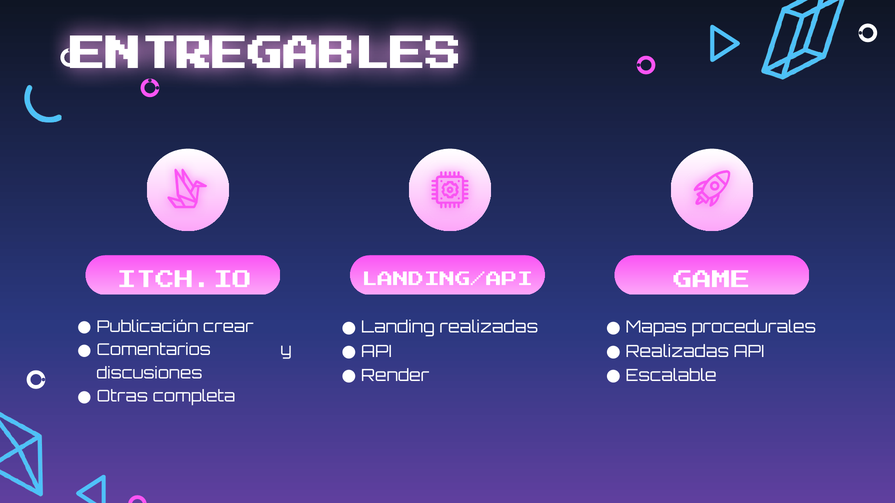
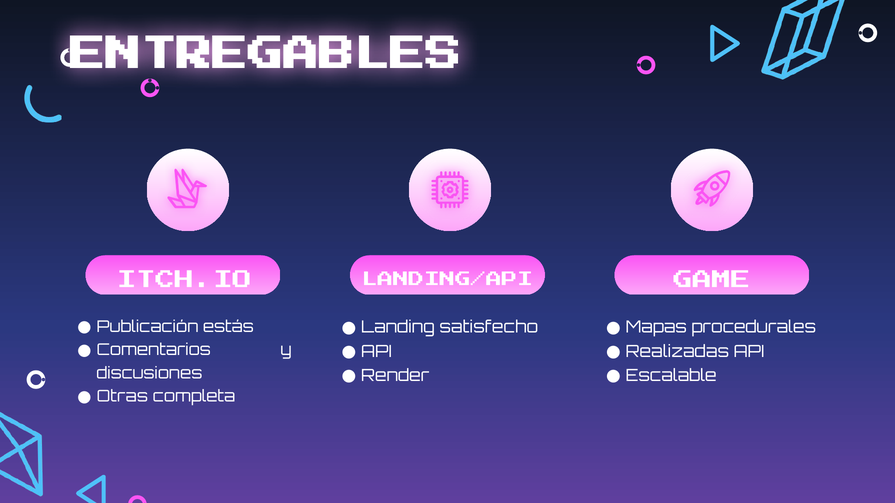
crear: crear -> estás (228, 327)
Landing realizadas: realizadas -> satisfecho (489, 328)
